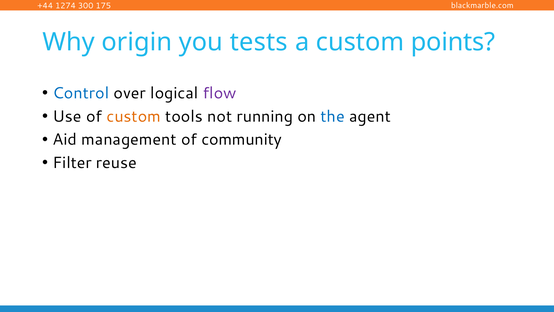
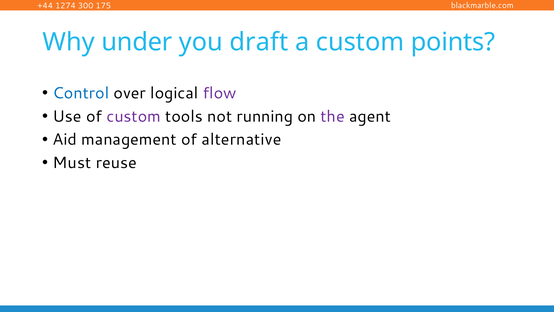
origin: origin -> under (137, 42)
tests: tests -> draft (259, 42)
custom colour: orange -> purple (134, 116)
the colour: blue -> purple (333, 116)
community: community -> alternative (242, 139)
Filter: Filter -> Must (72, 163)
